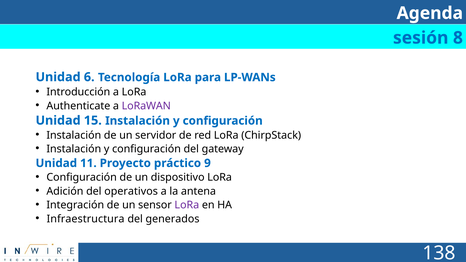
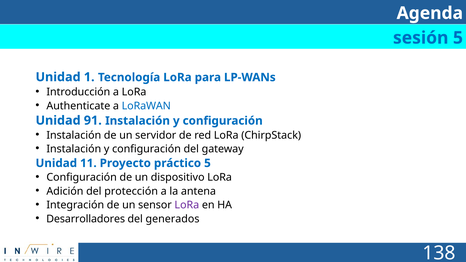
sesión 8: 8 -> 5 (458, 38)
Unidad 6: 6 -> 1 (89, 77)
LoRaWAN colour: purple -> blue (146, 106)
15: 15 -> 91 (93, 120)
práctico 9: 9 -> 5 (207, 163)
operativos: operativos -> protección (131, 191)
Infraestructura: Infraestructura -> Desarrolladores (86, 219)
